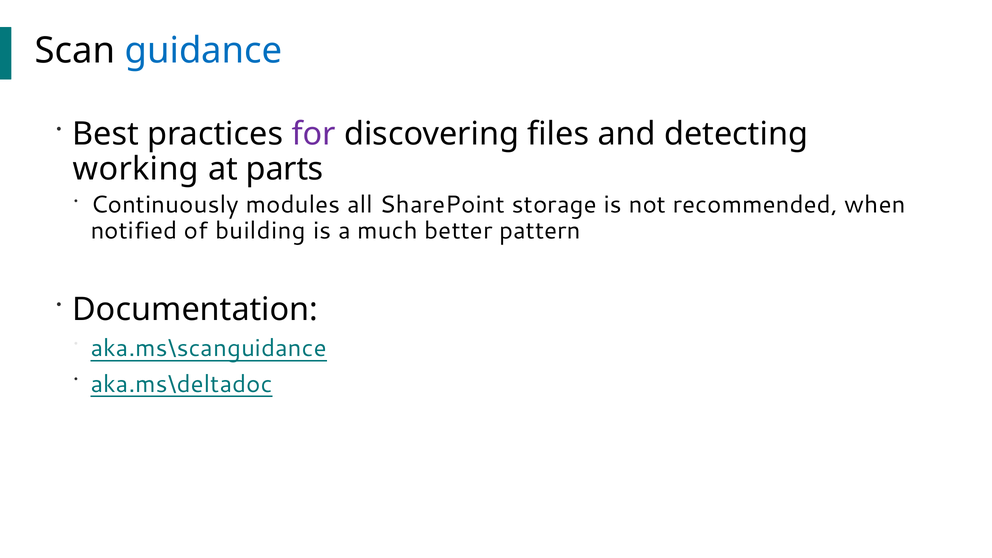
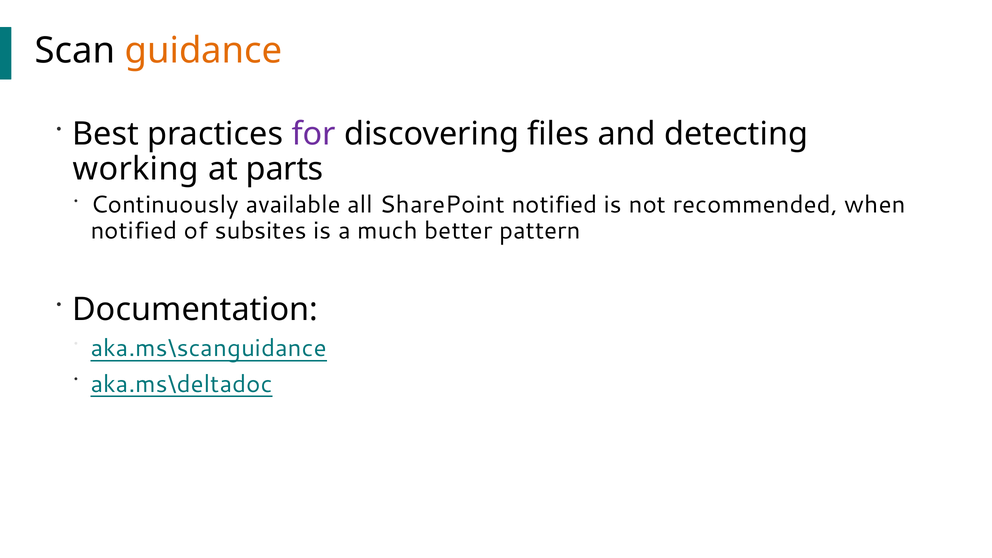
guidance colour: blue -> orange (204, 51)
modules: modules -> available (293, 205)
SharePoint storage: storage -> notified (554, 205)
building: building -> subsites (261, 231)
